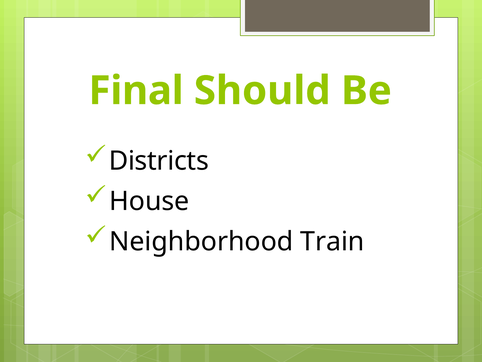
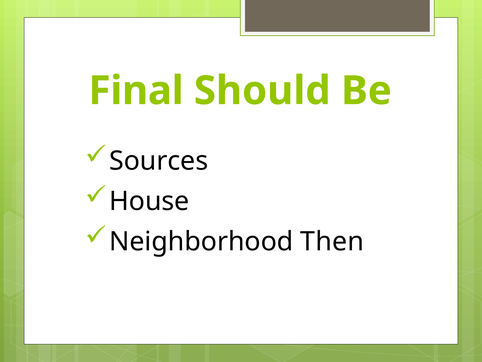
Districts: Districts -> Sources (159, 161)
Train: Train -> Then (332, 241)
